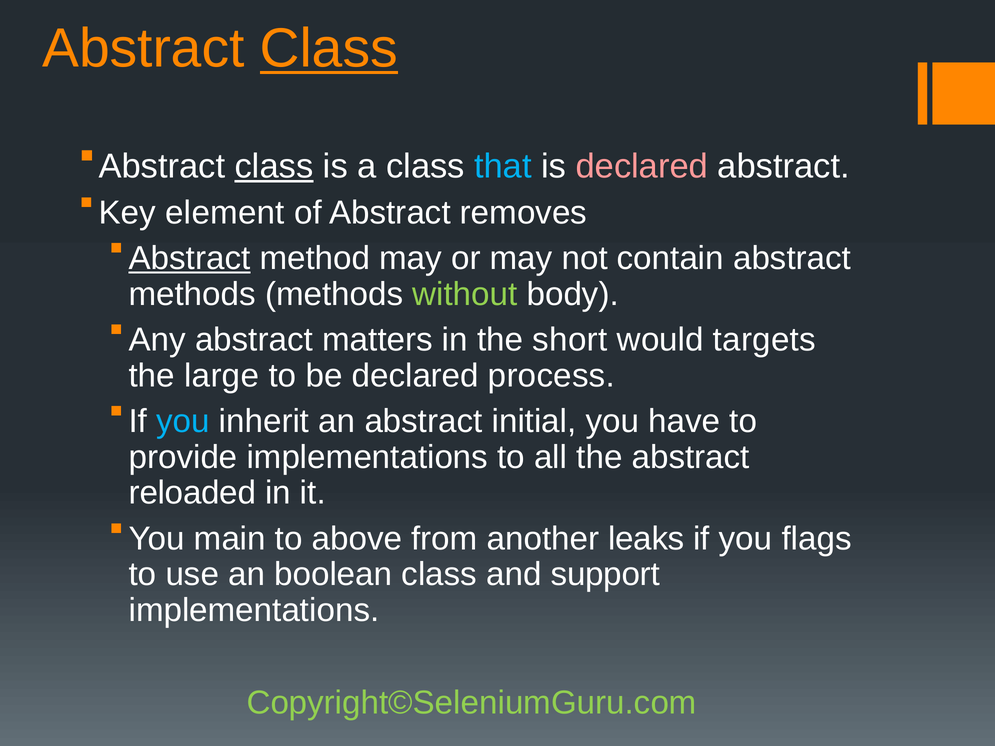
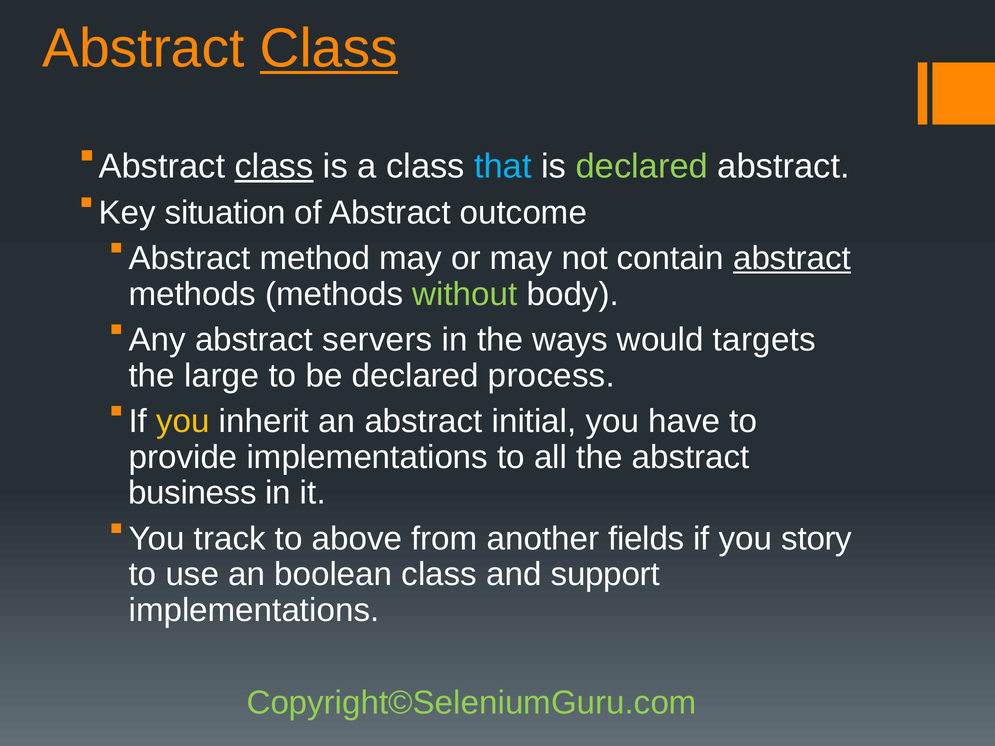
declared colour: pink -> light green (642, 166)
element: element -> situation (225, 213)
removes: removes -> outcome (523, 213)
Abstract underline: present -> none (190, 258)
abstract underline: none -> present (792, 258)
matters: matters -> servers (377, 340)
short: short -> ways (570, 340)
you colour: light blue -> yellow (183, 422)
reloaded: reloaded -> business (192, 493)
main: main -> track (230, 539)
leaks: leaks -> fields (646, 539)
flags: flags -> story (817, 539)
